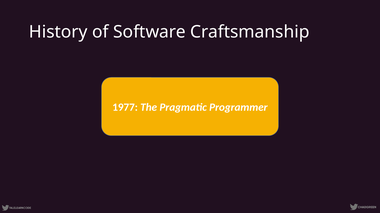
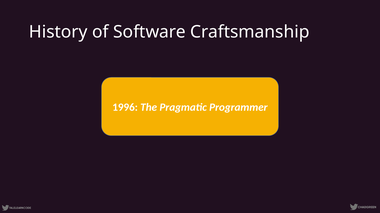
1977: 1977 -> 1996 (125, 108)
